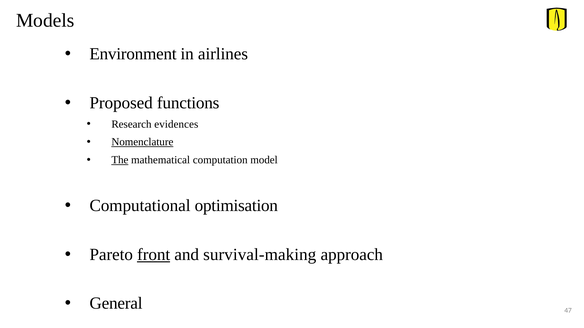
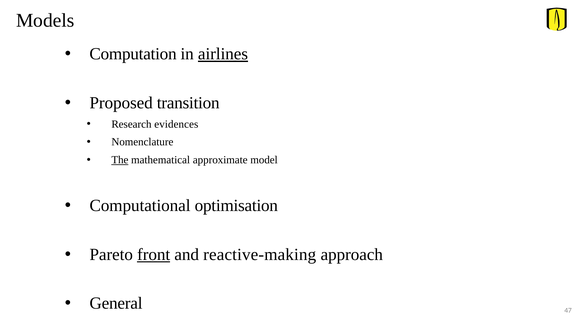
Environment: Environment -> Computation (133, 54)
airlines underline: none -> present (223, 54)
functions: functions -> transition (188, 103)
Nomenclature underline: present -> none (142, 142)
computation: computation -> approximate (220, 160)
survival-making: survival-making -> reactive-making (260, 255)
